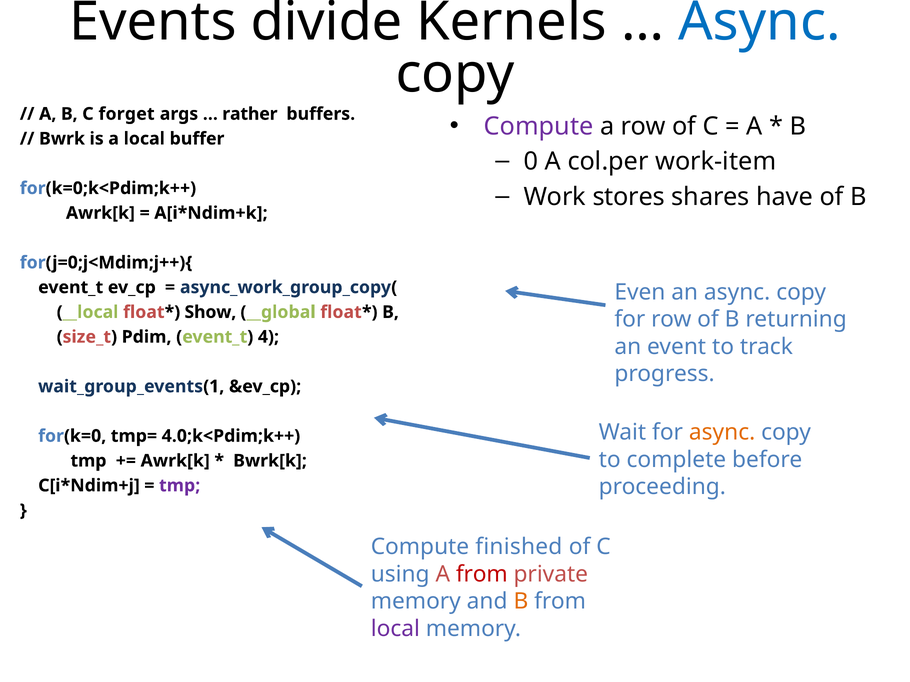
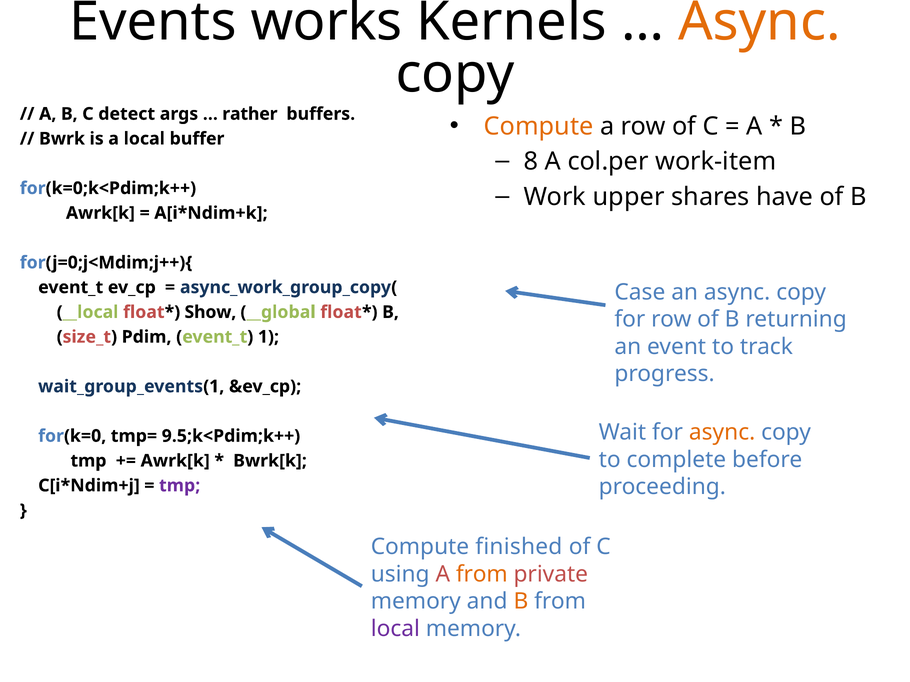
divide: divide -> works (326, 22)
Async colour: blue -> orange (759, 22)
forget: forget -> detect (127, 114)
Compute colour: purple -> orange (539, 126)
0: 0 -> 8 (531, 162)
stores: stores -> upper (629, 197)
Even: Even -> Case (640, 292)
4: 4 -> 1 (268, 337)
4.0;k<Pdim;k++: 4.0;k<Pdim;k++ -> 9.5;k<Pdim;k++ (231, 436)
from colour: red -> orange (482, 575)
